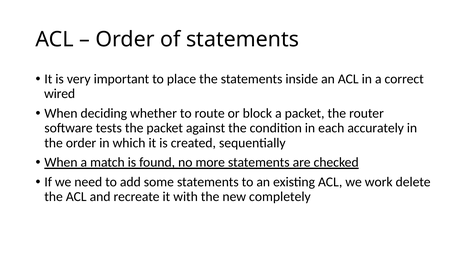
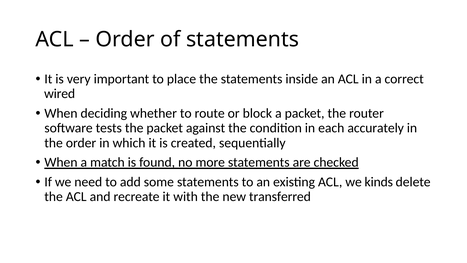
work: work -> kinds (379, 182)
completely: completely -> transferred (280, 197)
